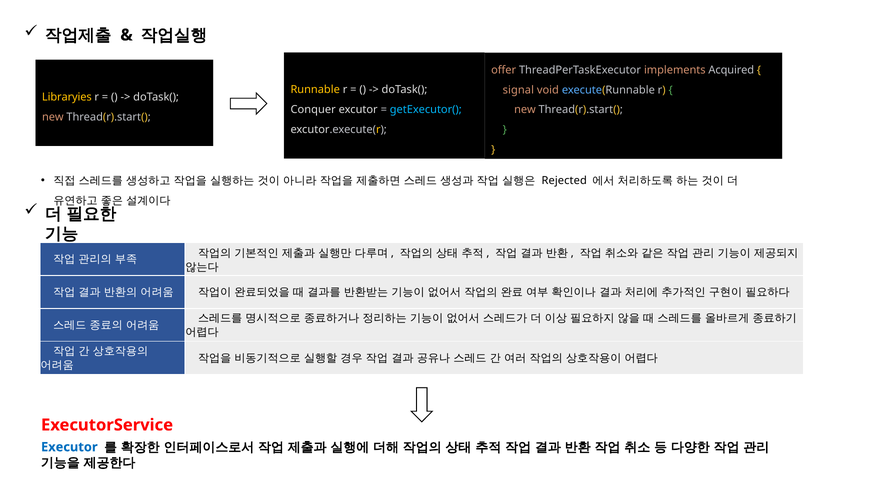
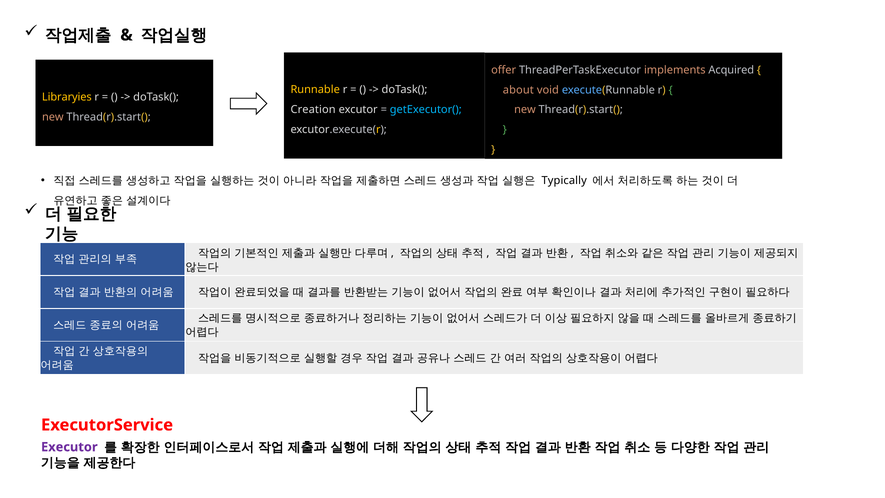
signal: signal -> about (518, 90)
Conquer: Conquer -> Creation (313, 110)
Rejected: Rejected -> Typically (564, 181)
Executor colour: blue -> purple (69, 447)
